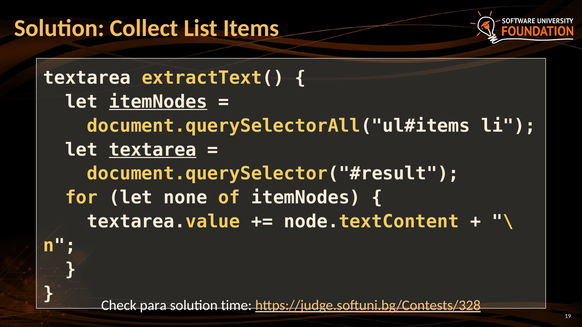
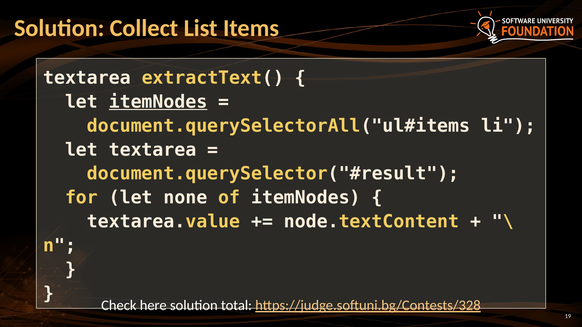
textarea underline: present -> none (153, 150)
para: para -> here (153, 306)
time: time -> total (236, 306)
